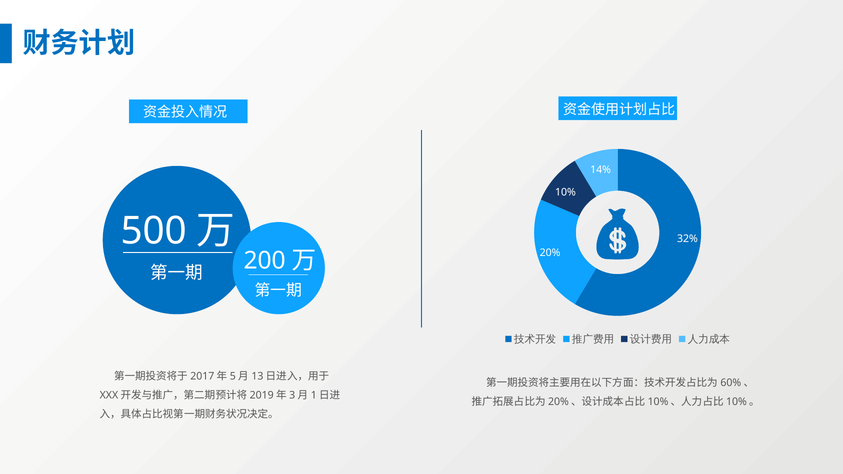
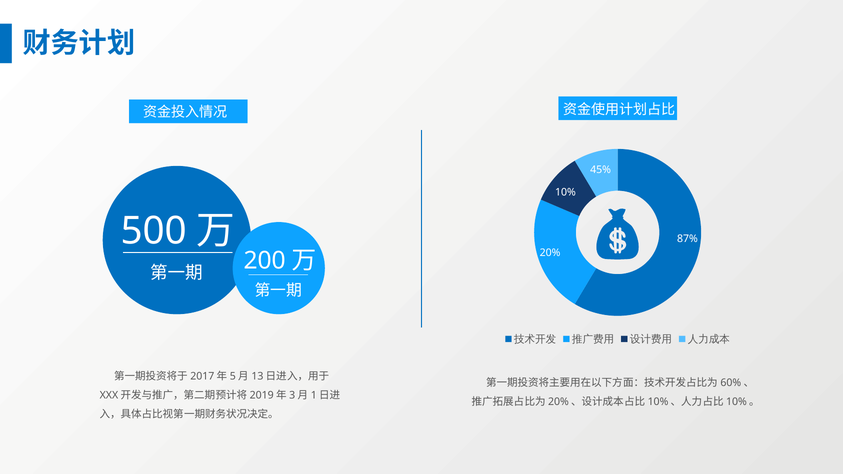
14%: 14% -> 45% (601, 170)
32%: 32% -> 87% (687, 239)
